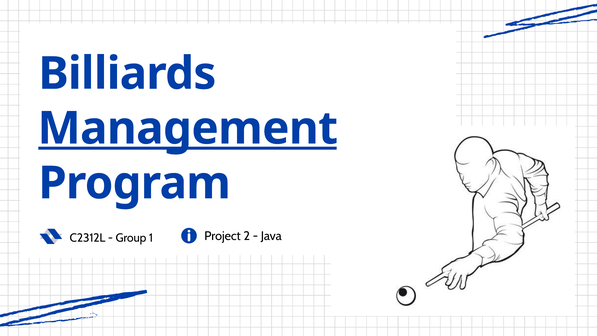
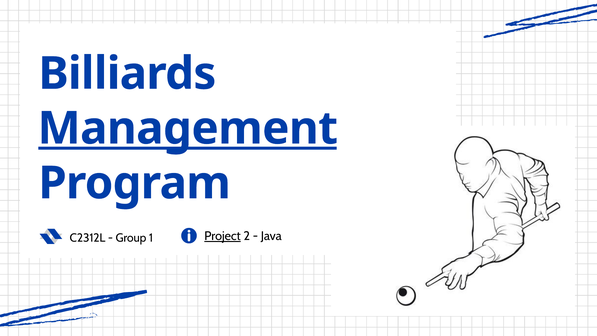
Project underline: none -> present (222, 236)
